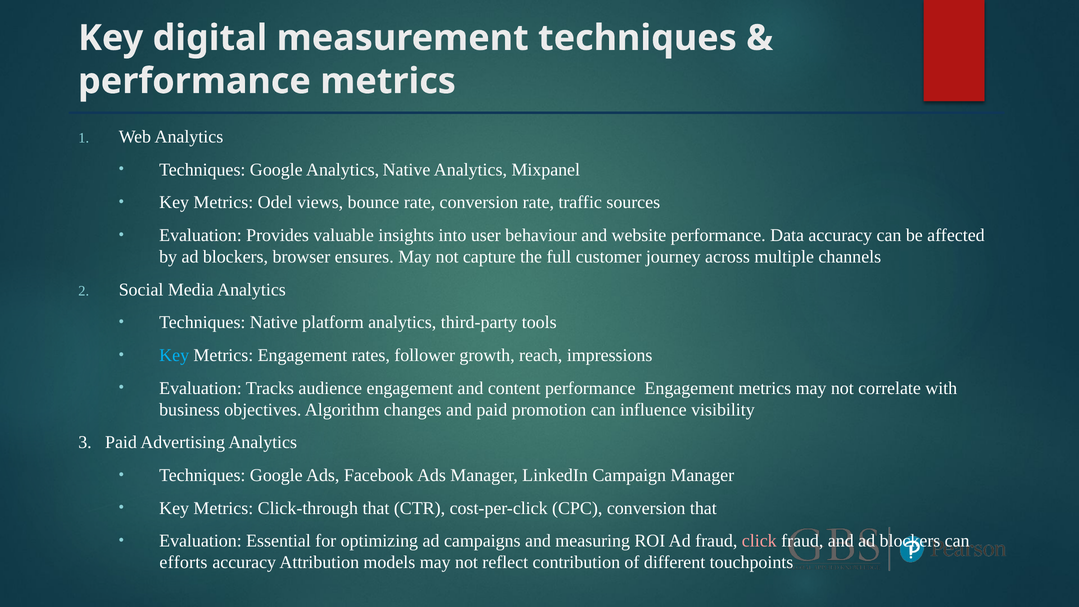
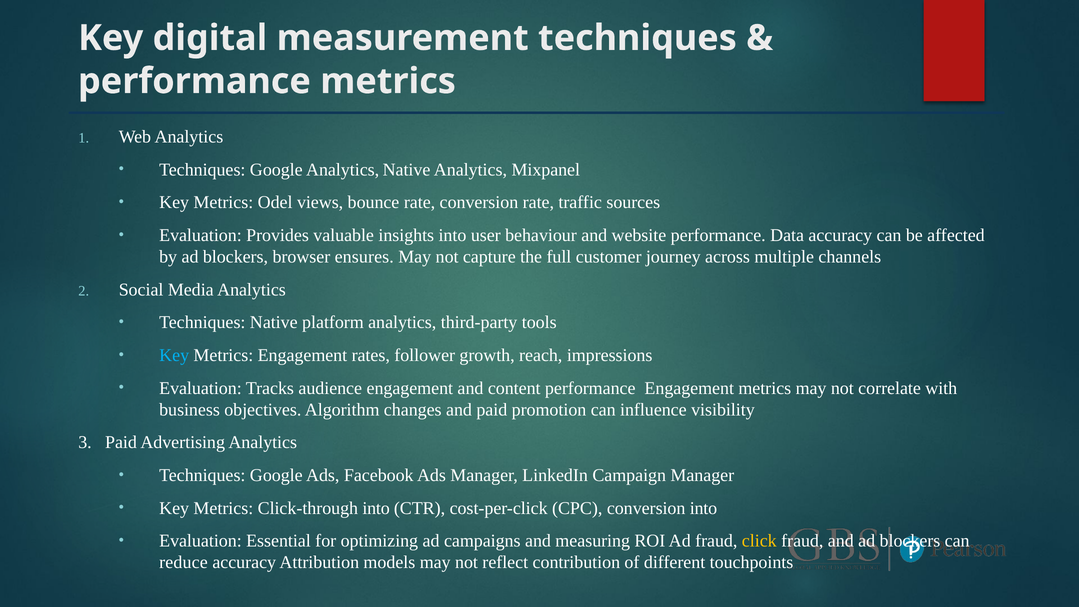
Click-through that: that -> into (376, 508)
conversion that: that -> into (703, 508)
click colour: pink -> yellow (759, 541)
efforts: efforts -> reduce (183, 562)
